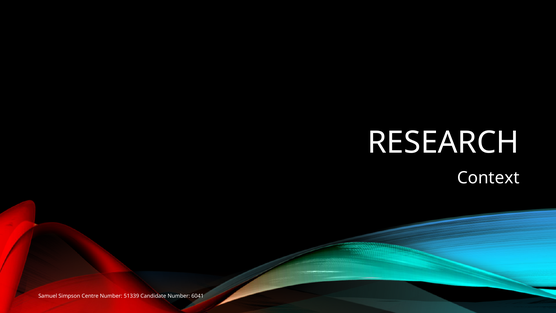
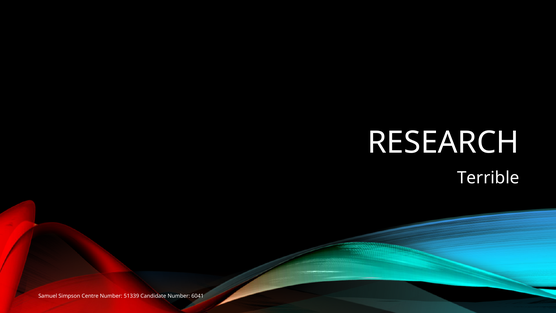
Context: Context -> Terrible (488, 178)
